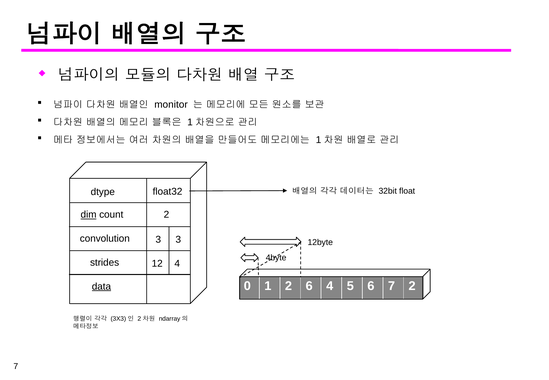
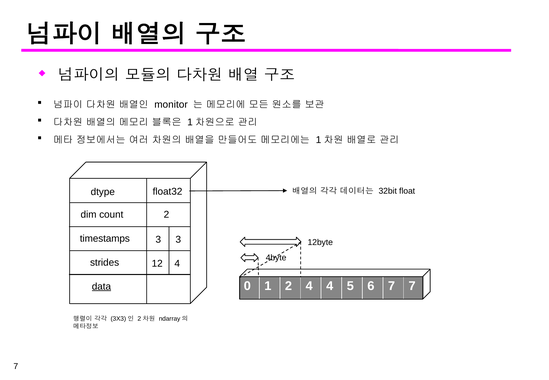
dim underline: present -> none (89, 215)
convolution: convolution -> timestamps (105, 239)
2 6: 6 -> 4 (309, 286)
7 2: 2 -> 7 (412, 286)
